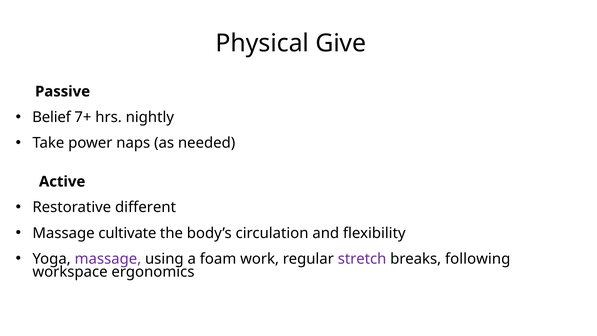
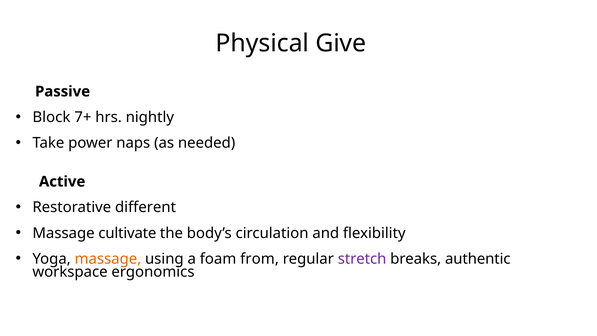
Belief: Belief -> Block (51, 117)
massage colour: purple -> orange (108, 259)
work: work -> from (260, 259)
following: following -> authentic (478, 259)
